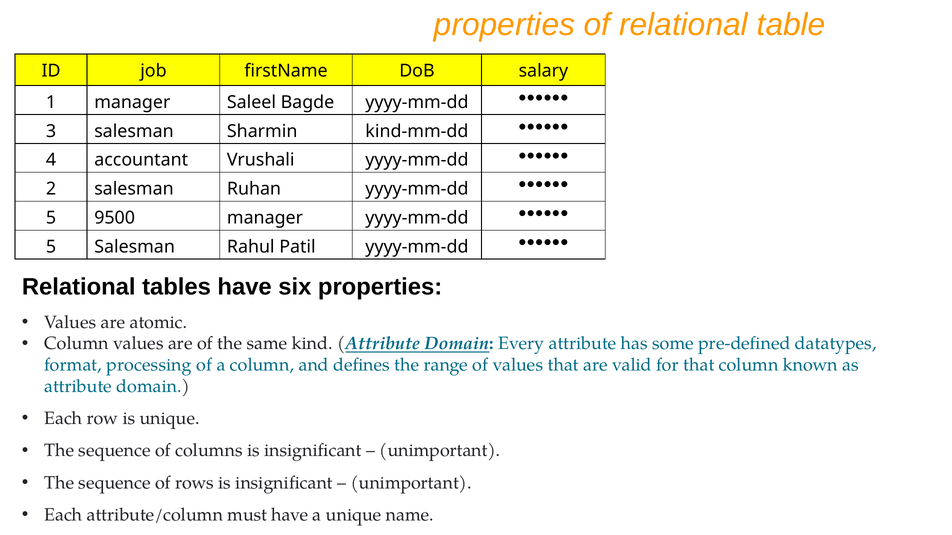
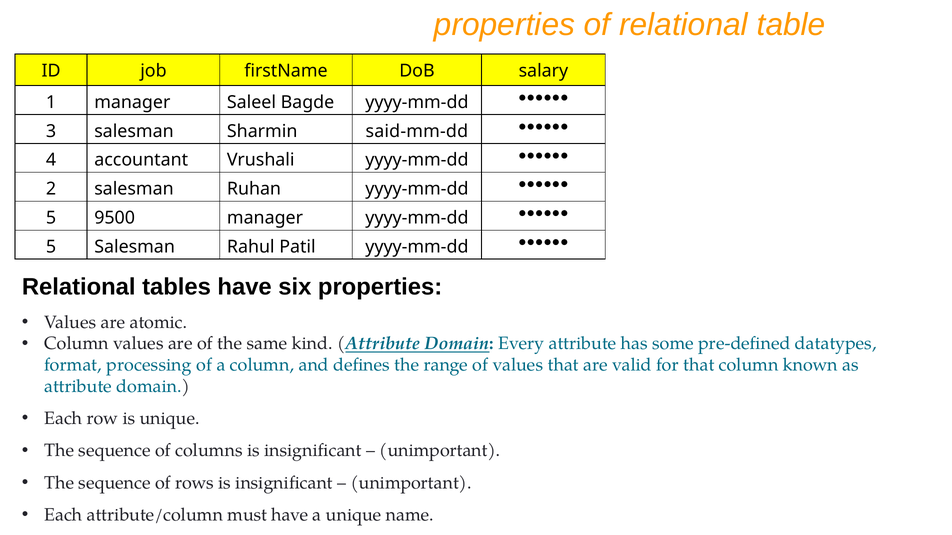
kind-mm-dd: kind-mm-dd -> said-mm-dd (417, 131)
